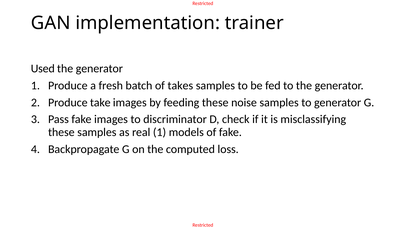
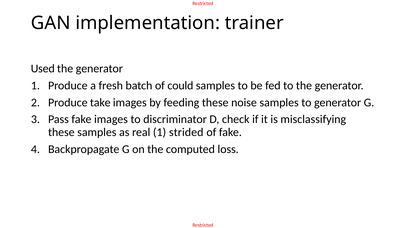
takes: takes -> could (180, 86)
models: models -> strided (186, 132)
